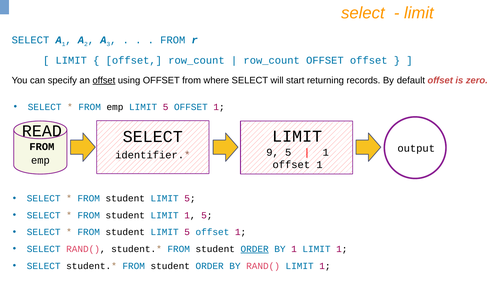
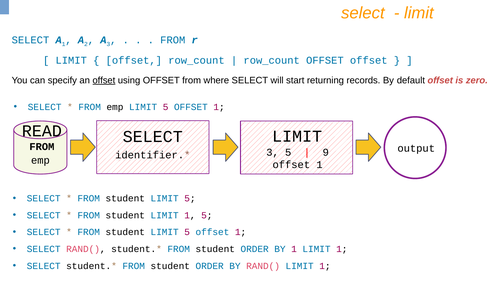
9: 9 -> 3 (273, 152)
1: 1 -> 9 (326, 152)
ORDER underline: present -> none (255, 249)
